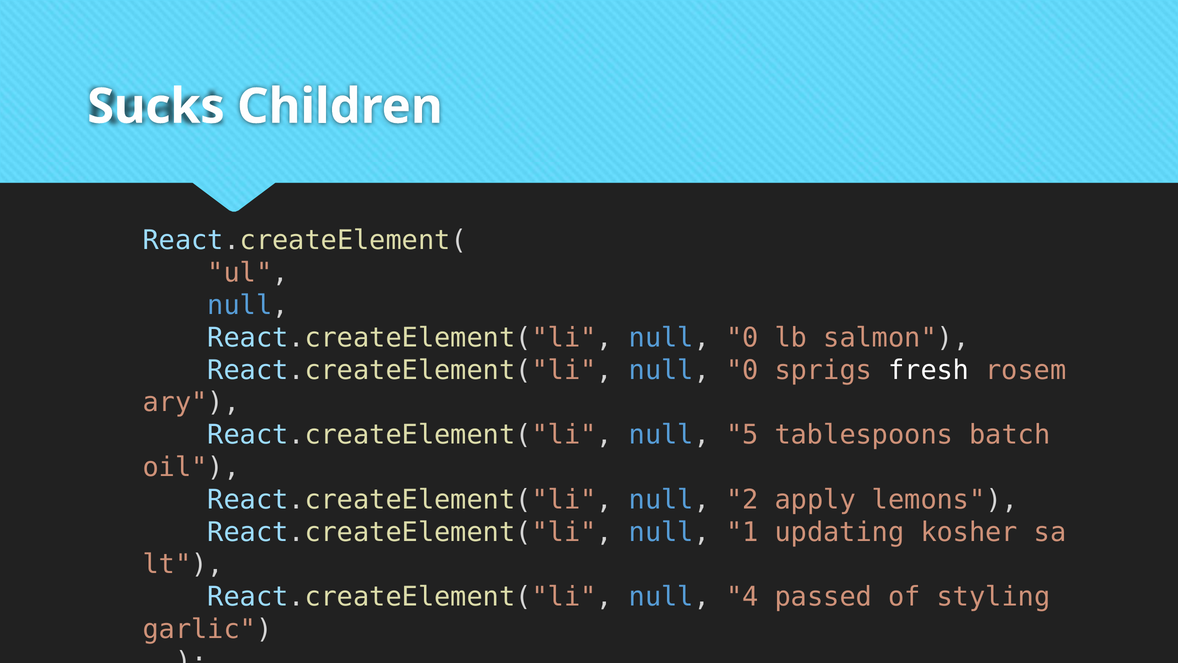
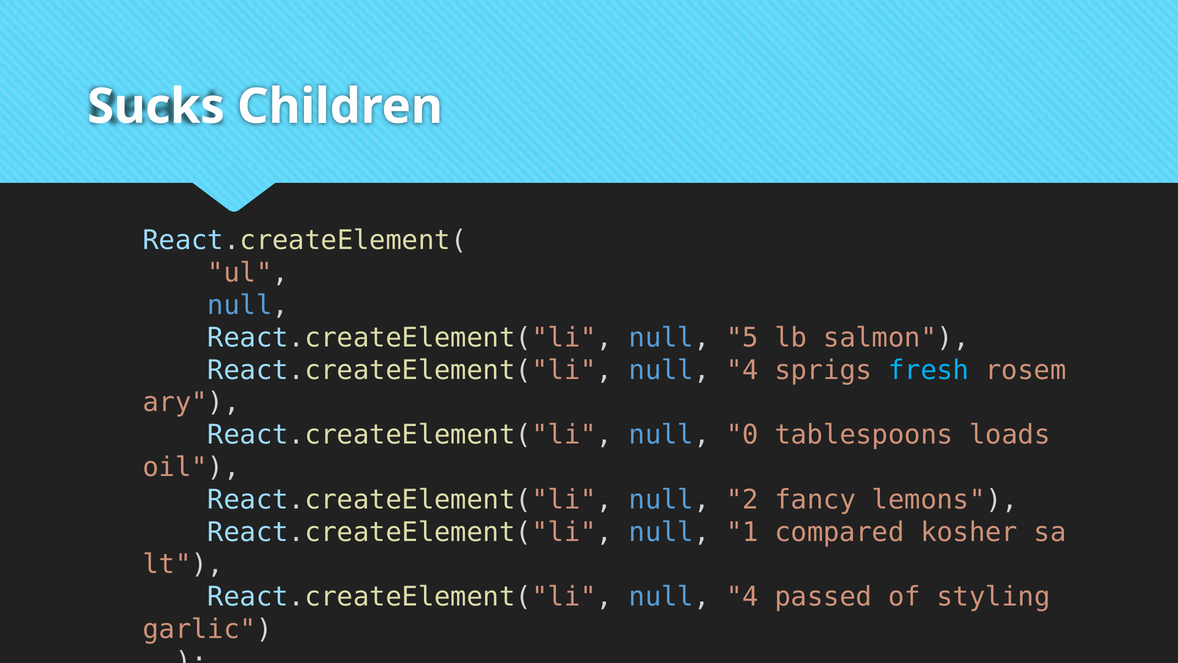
0: 0 -> 5 (742, 337)
0: 0 -> 4 (742, 370)
fresh colour: white -> light blue (929, 370)
5: 5 -> 0 (742, 435)
batch: batch -> loads (1010, 435)
apply: apply -> fancy (815, 499)
updating: updating -> compared (839, 532)
